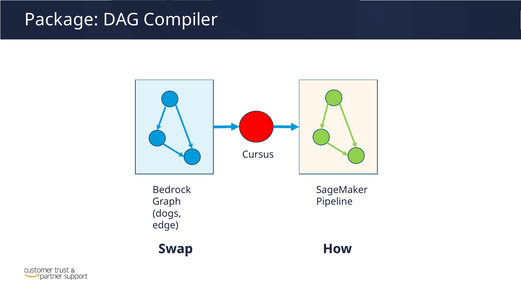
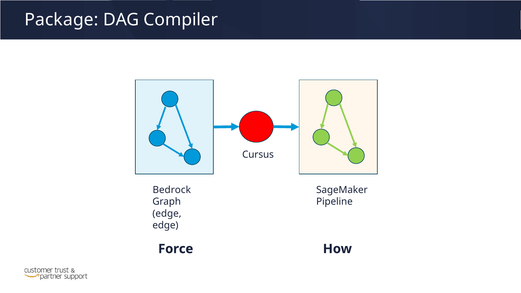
dogs: dogs -> edge (167, 214)
Swap: Swap -> Force (176, 249)
